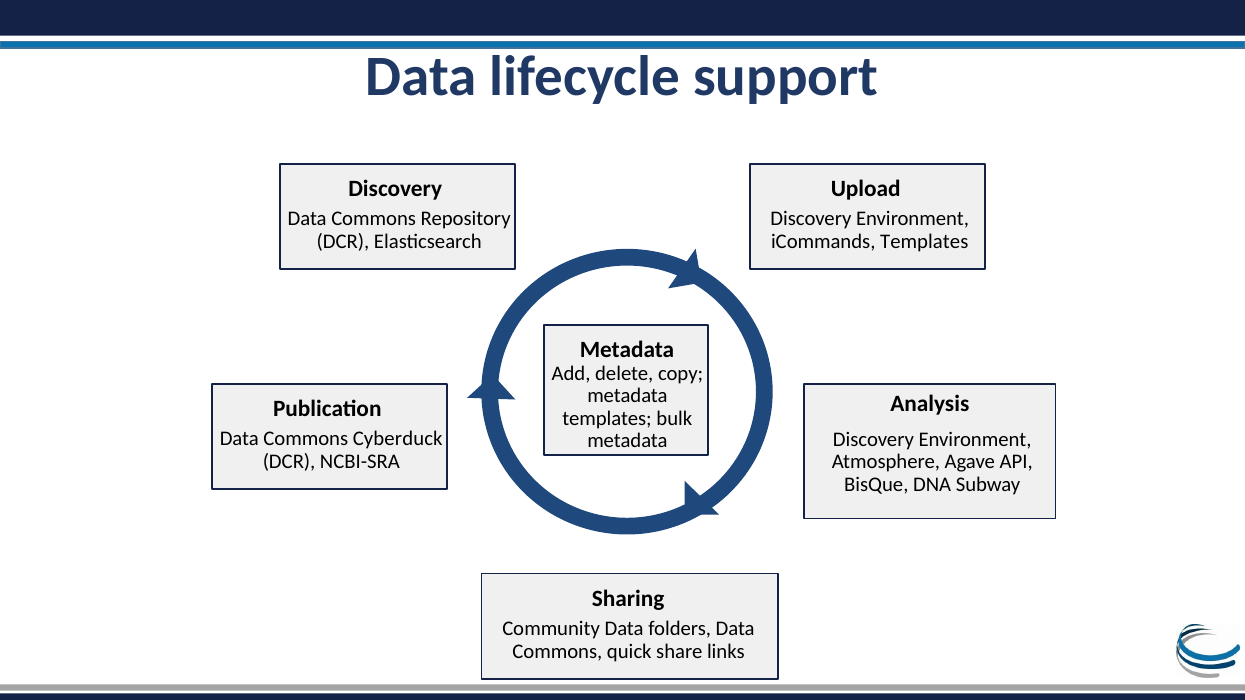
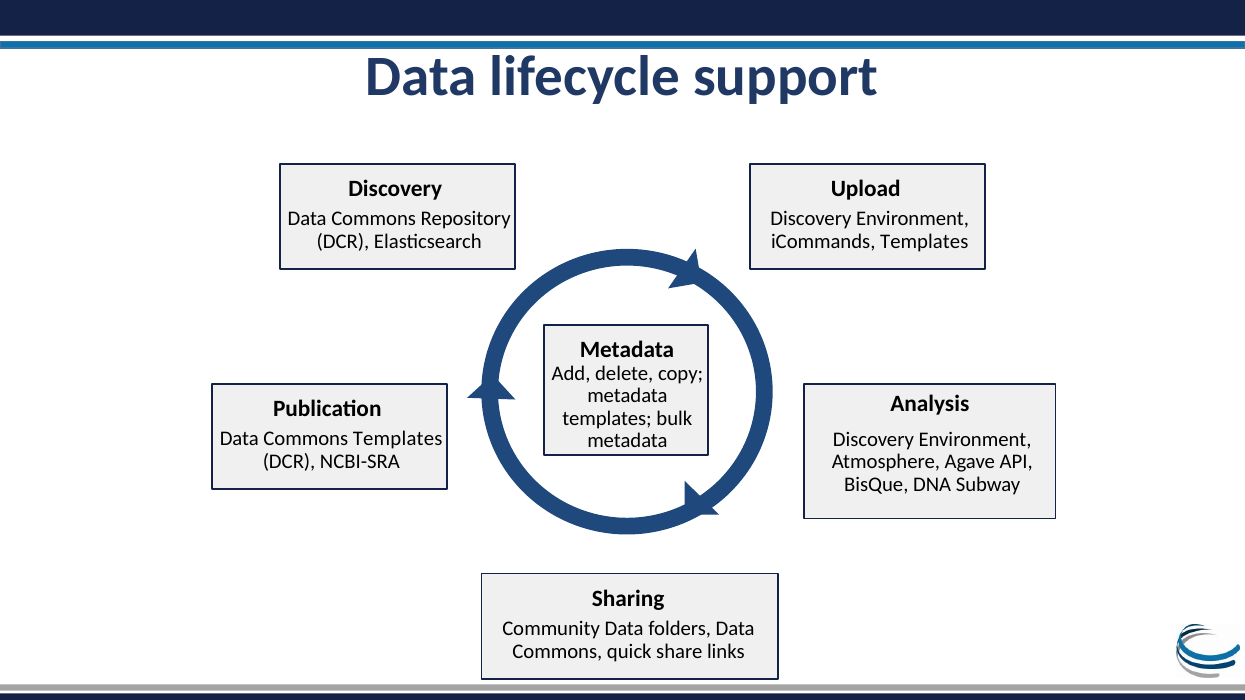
Commons Cyberduck: Cyberduck -> Templates (398, 439)
